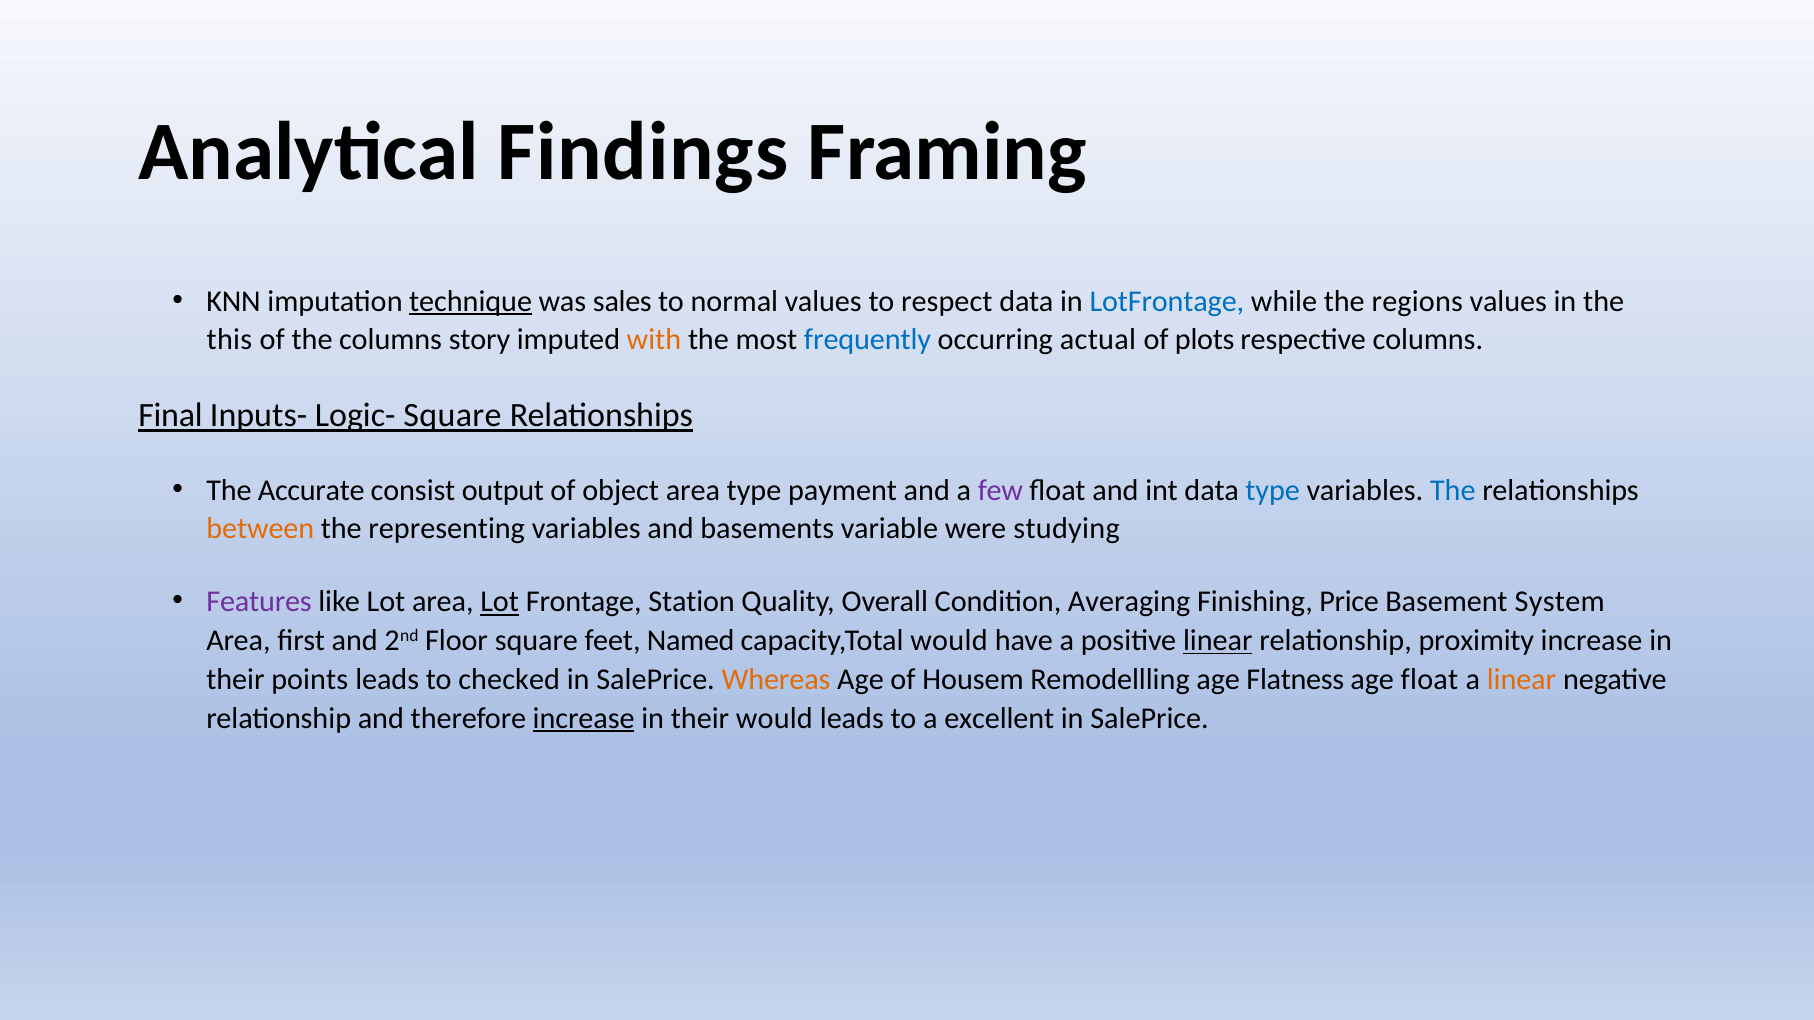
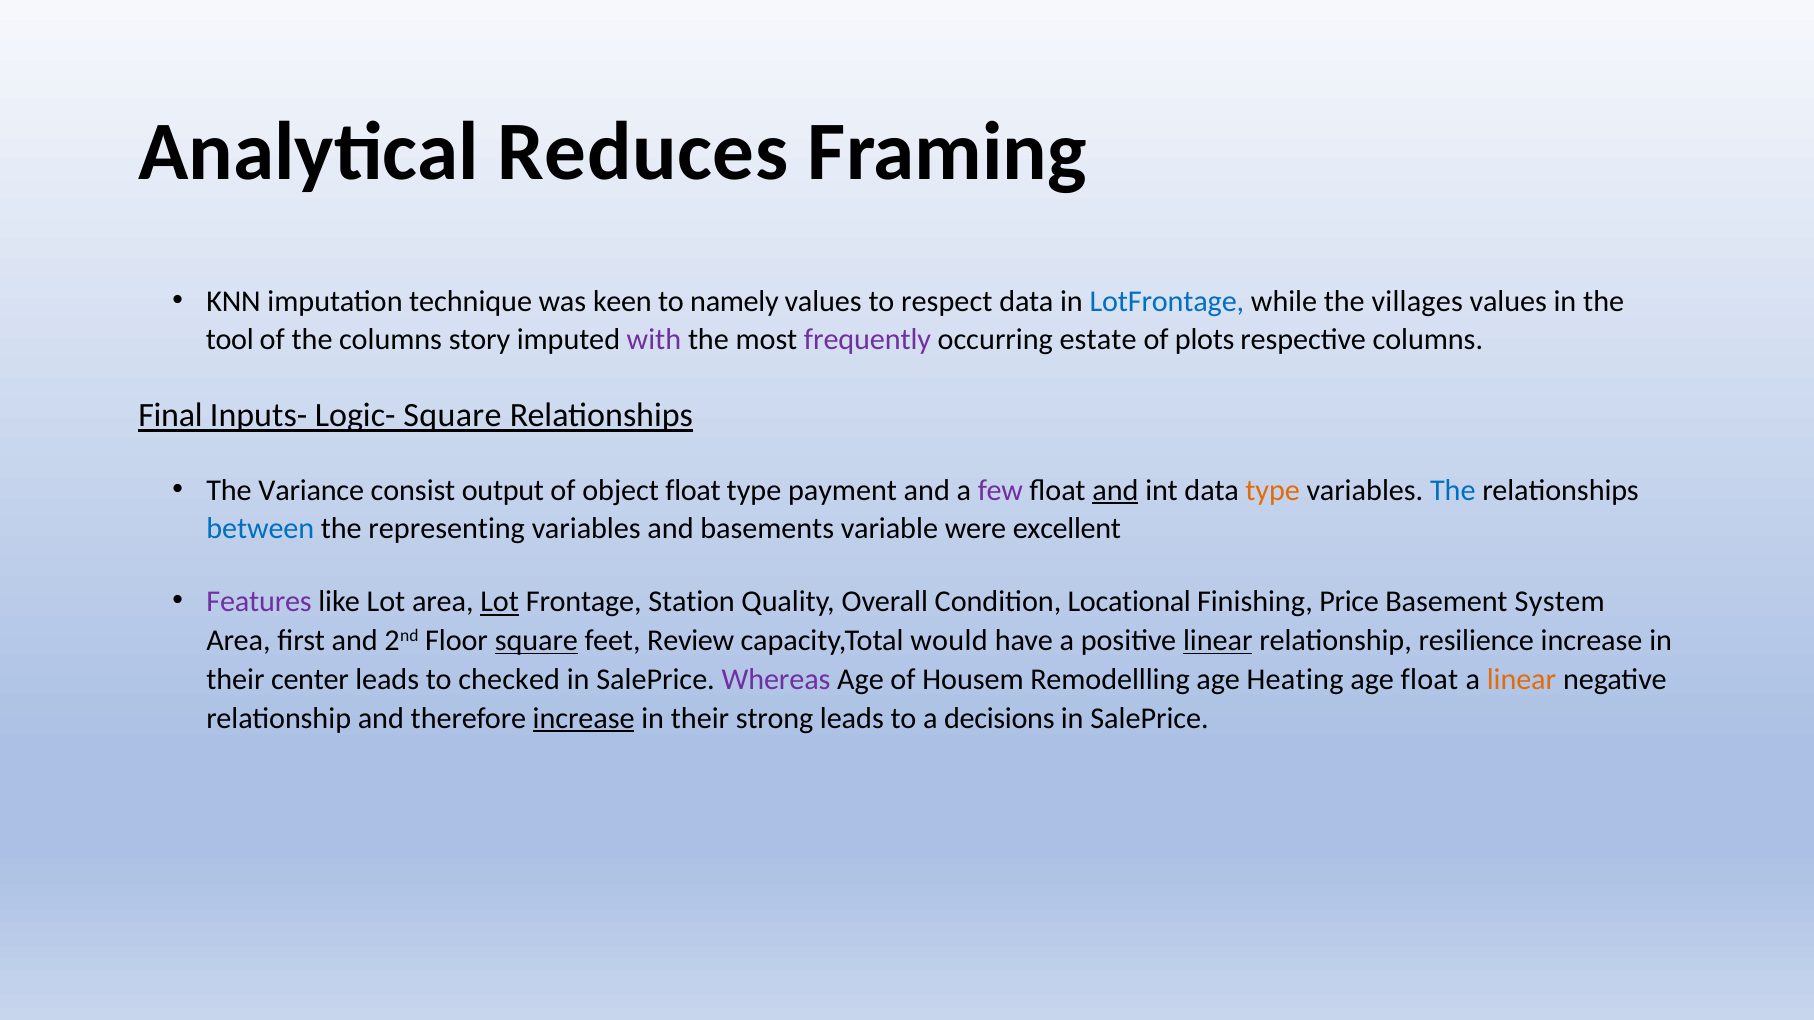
Findings: Findings -> Reduces (643, 152)
technique underline: present -> none (471, 301)
sales: sales -> keen (622, 301)
normal: normal -> namely (734, 301)
regions: regions -> villages (1417, 301)
this: this -> tool (230, 340)
with colour: orange -> purple (654, 340)
frequently colour: blue -> purple (868, 340)
actual: actual -> estate (1098, 340)
Accurate: Accurate -> Variance (311, 490)
object area: area -> float (693, 490)
and underline: none -> present (1115, 490)
type colour: blue -> orange (1273, 490)
between colour: orange -> blue (260, 529)
studying: studying -> excellent (1067, 529)
Averaging: Averaging -> Locational (1129, 602)
square underline: none -> present (536, 641)
Named: Named -> Review (691, 641)
proximity: proximity -> resilience (1476, 641)
points: points -> center (310, 680)
Whereas colour: orange -> purple (776, 680)
Flatness: Flatness -> Heating (1295, 680)
their would: would -> strong (775, 718)
excellent: excellent -> decisions (999, 718)
